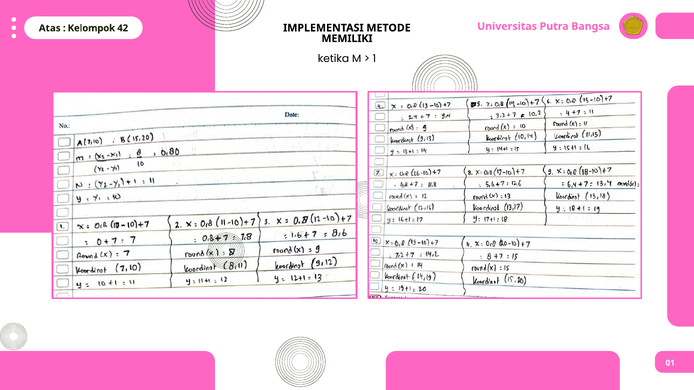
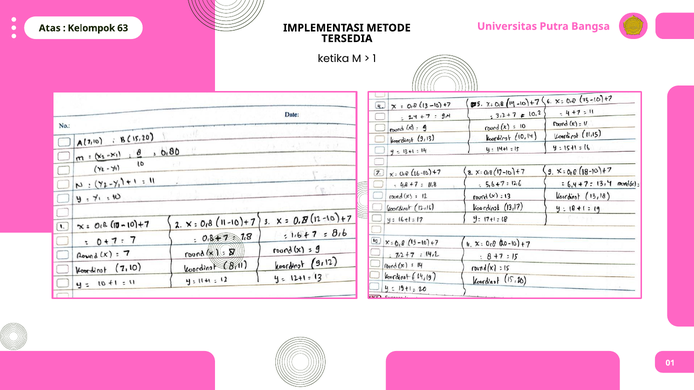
42: 42 -> 63 (123, 28)
MEMILIKI: MEMILIKI -> TERSEDIA (347, 39)
